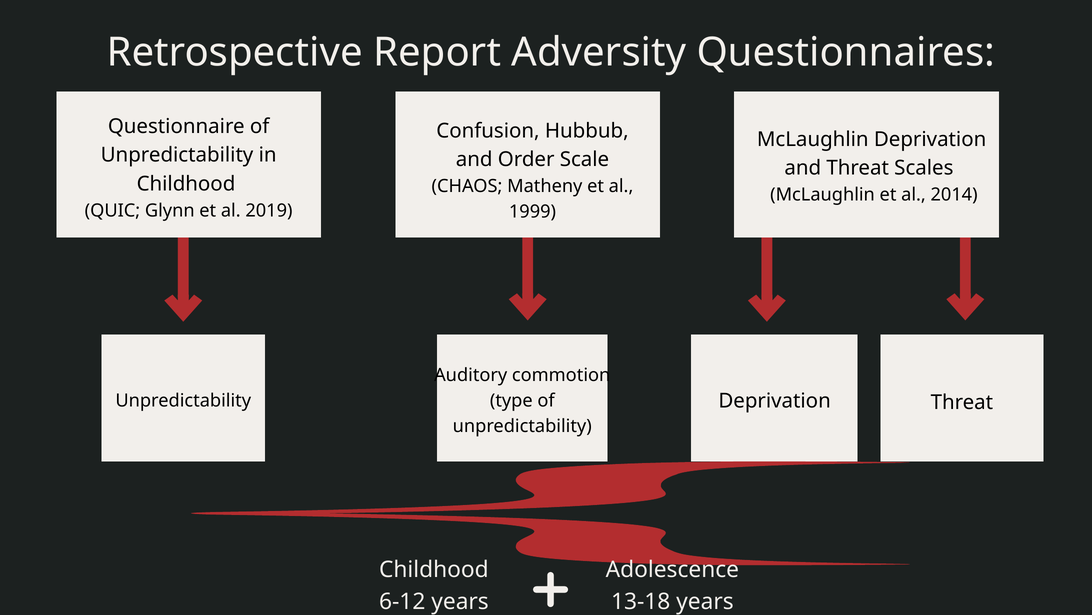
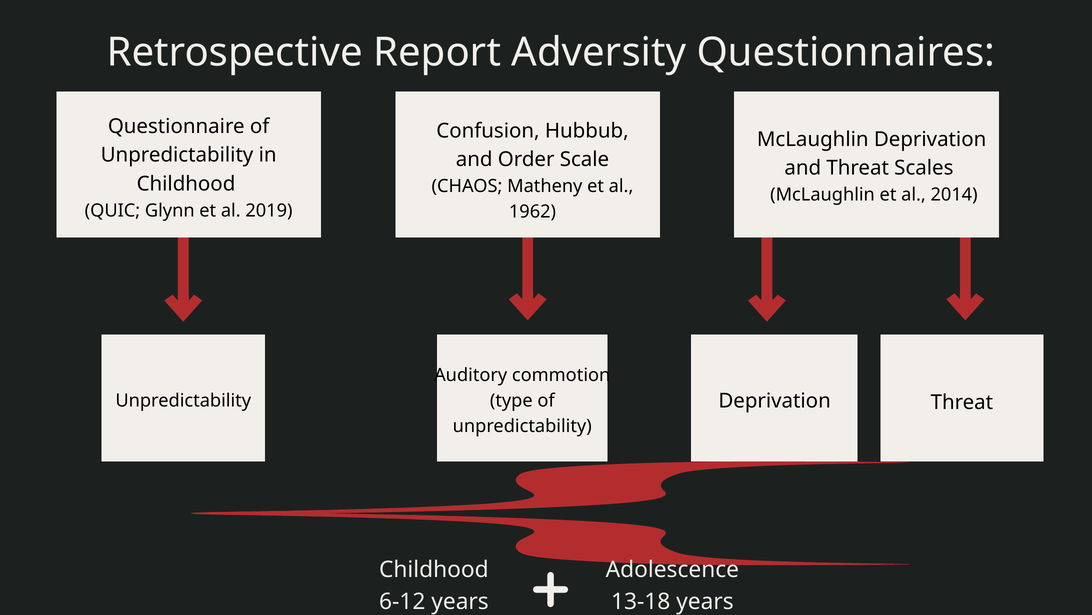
1999: 1999 -> 1962 (532, 212)
